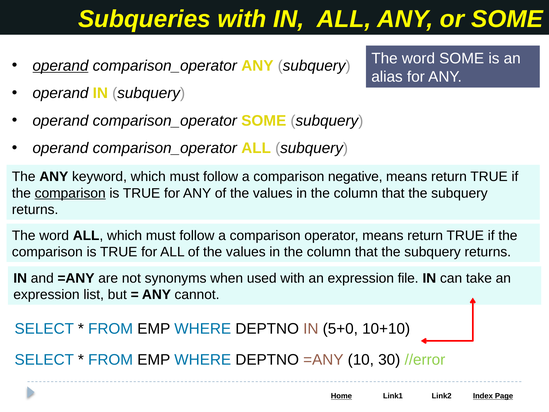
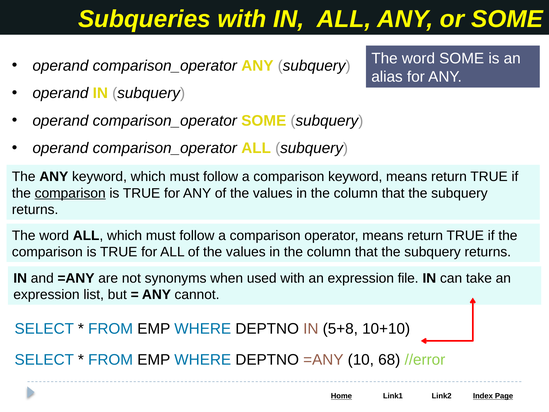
operand underline: present -> none (60, 66)
comparison negative: negative -> keyword (355, 177)
5+0: 5+0 -> 5+8 (340, 329)
30: 30 -> 68 (389, 359)
